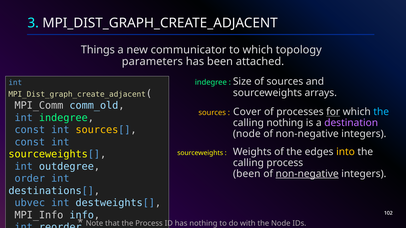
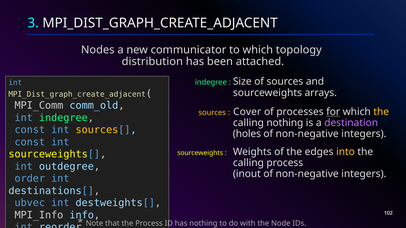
Things: Things -> Nodes (98, 50)
parameters: parameters -> distribution (152, 62)
the colour: light blue -> yellow (381, 112)
node: node -> holes (247, 134)
been: been -> inout (247, 174)
non-negative underline: present -> none (307, 174)
